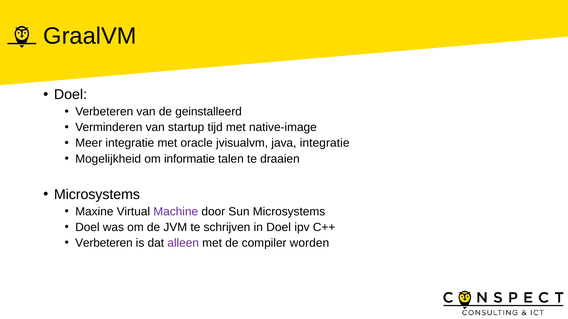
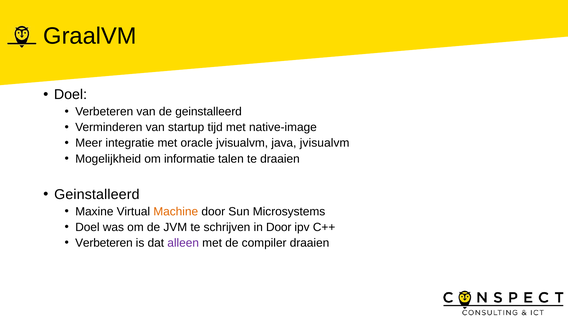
java integratie: integratie -> jvisualvm (325, 143)
Microsystems: Microsystems -> Geinstalleerd (97, 195)
Machine colour: purple -> orange (176, 212)
in Doel: Doel -> Door (279, 228)
compiler worden: worden -> draaien (310, 243)
